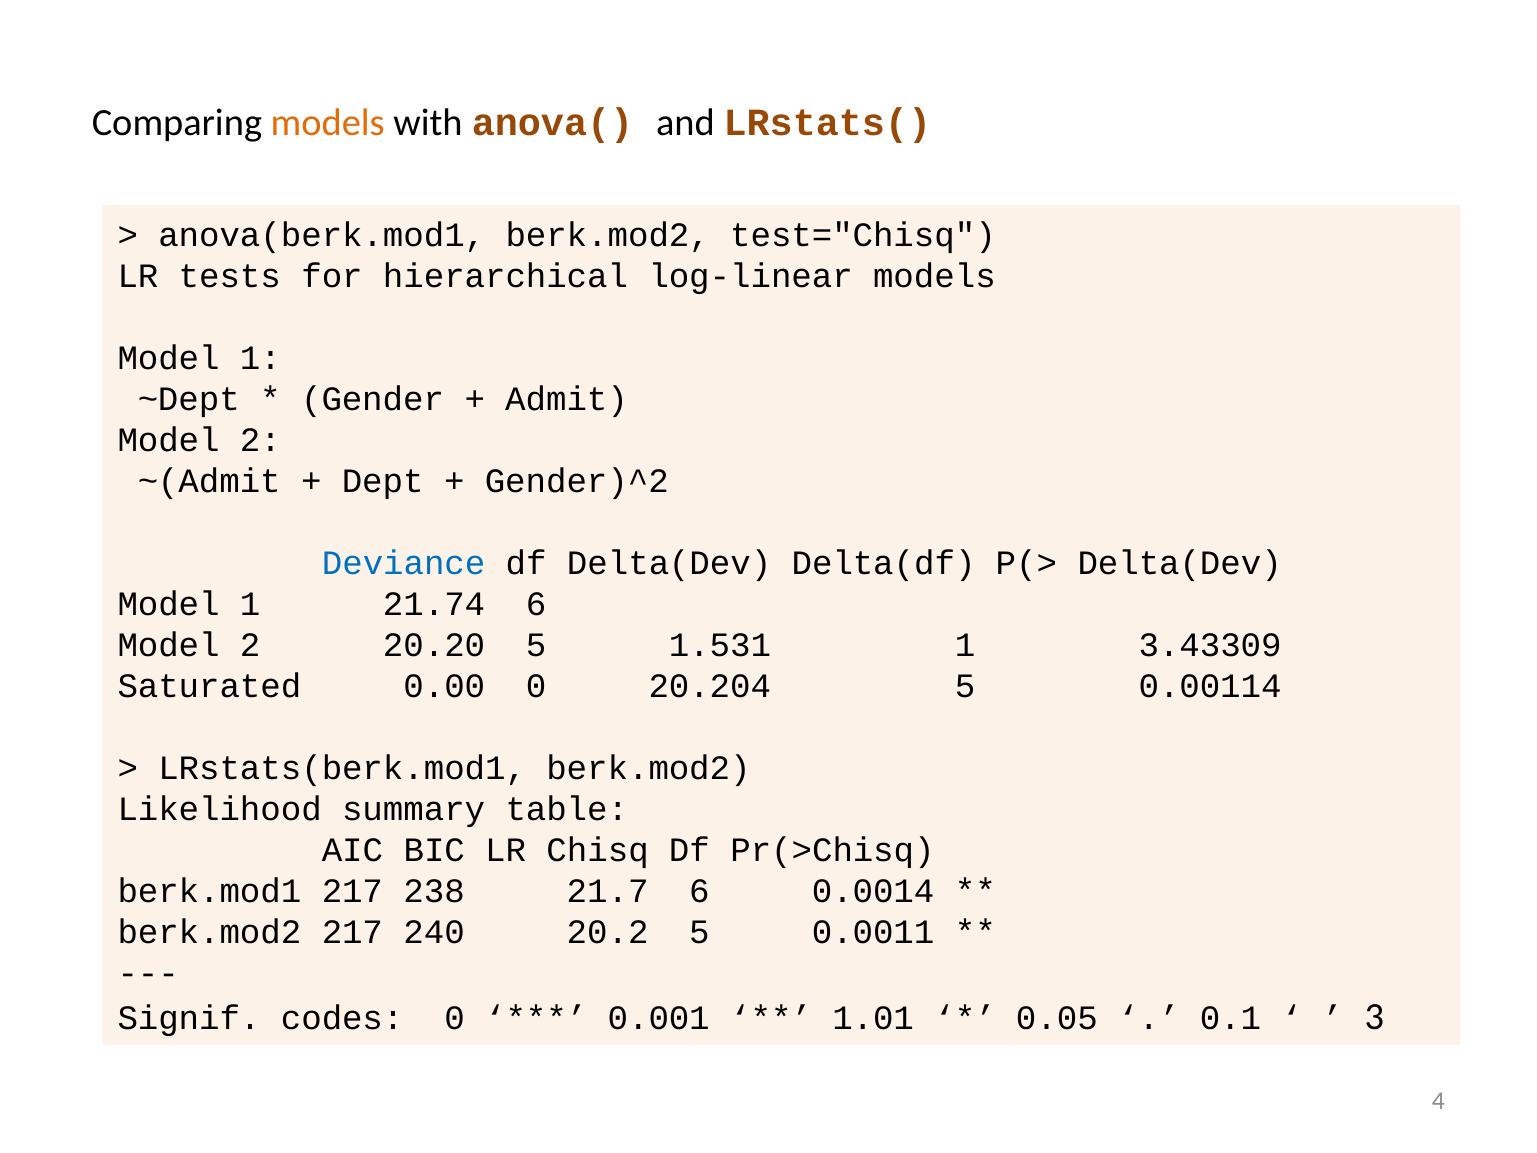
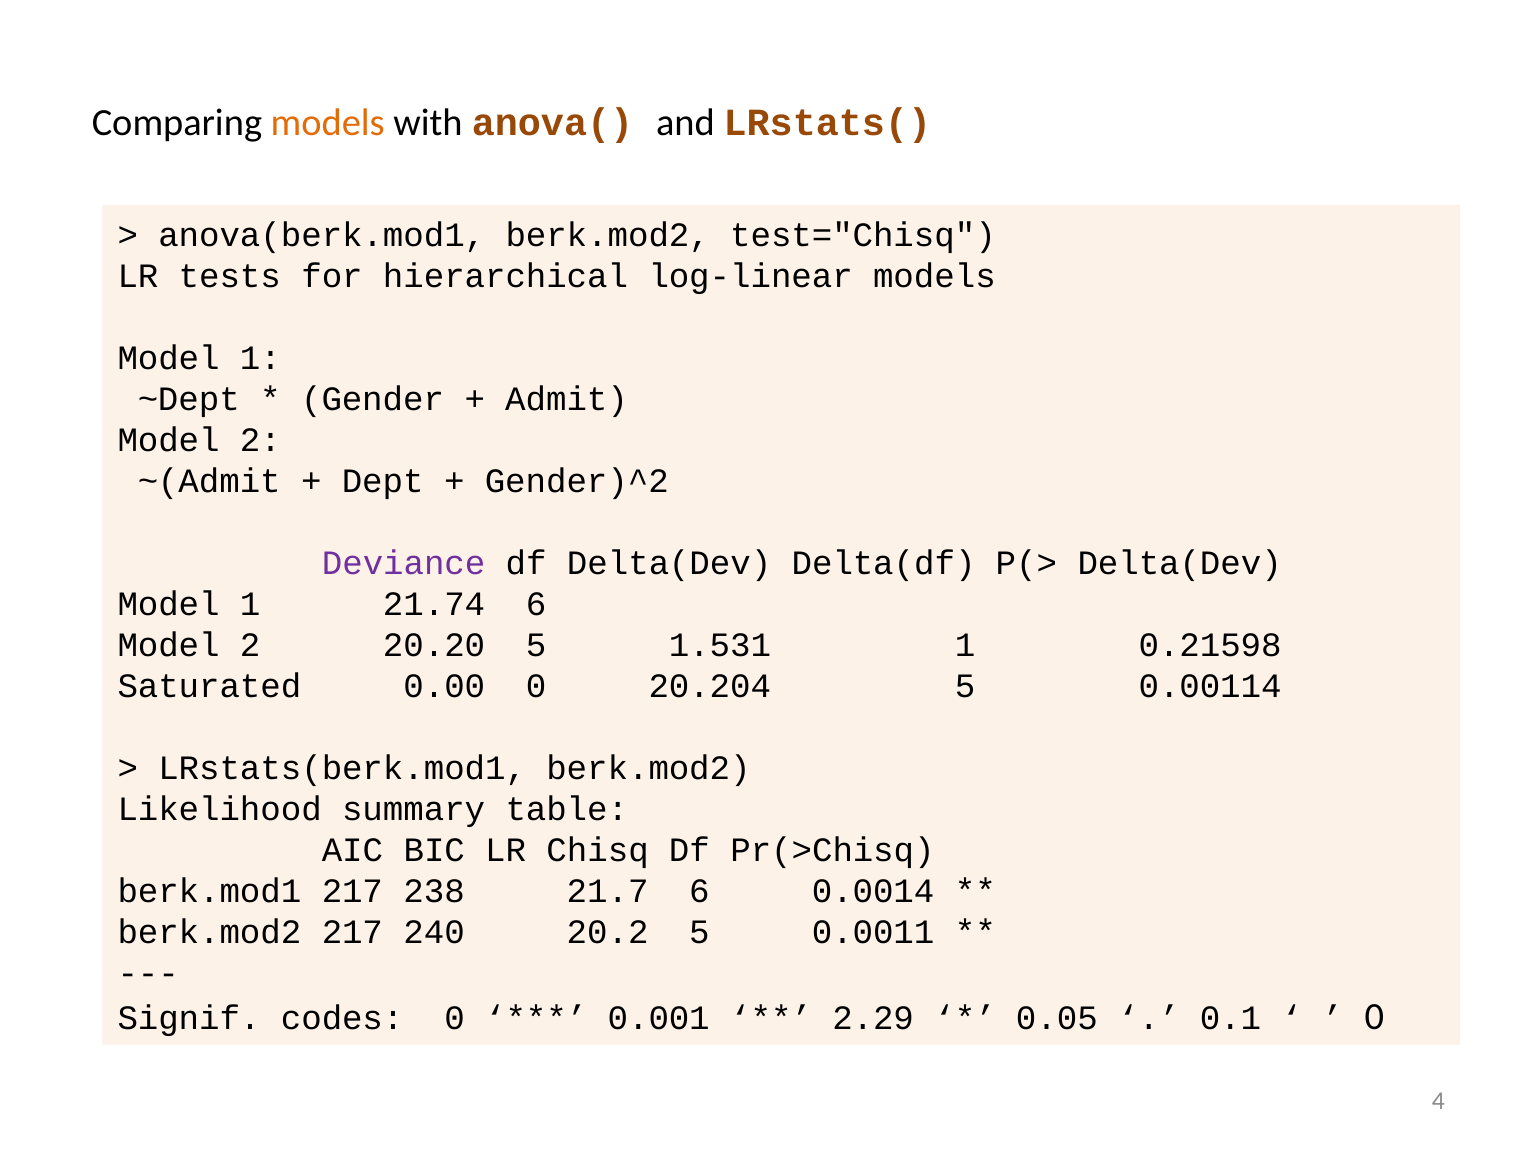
Deviance colour: blue -> purple (404, 563)
3.43309: 3.43309 -> 0.21598 (1210, 645)
1.01: 1.01 -> 2.29 (873, 1018)
3: 3 -> 0 (1374, 1017)
